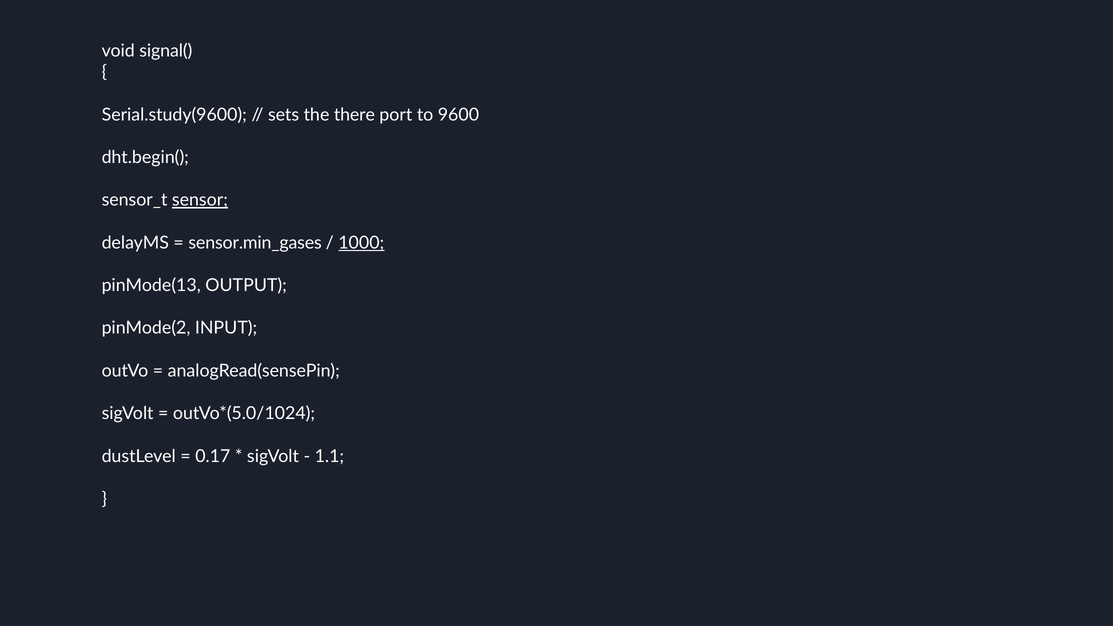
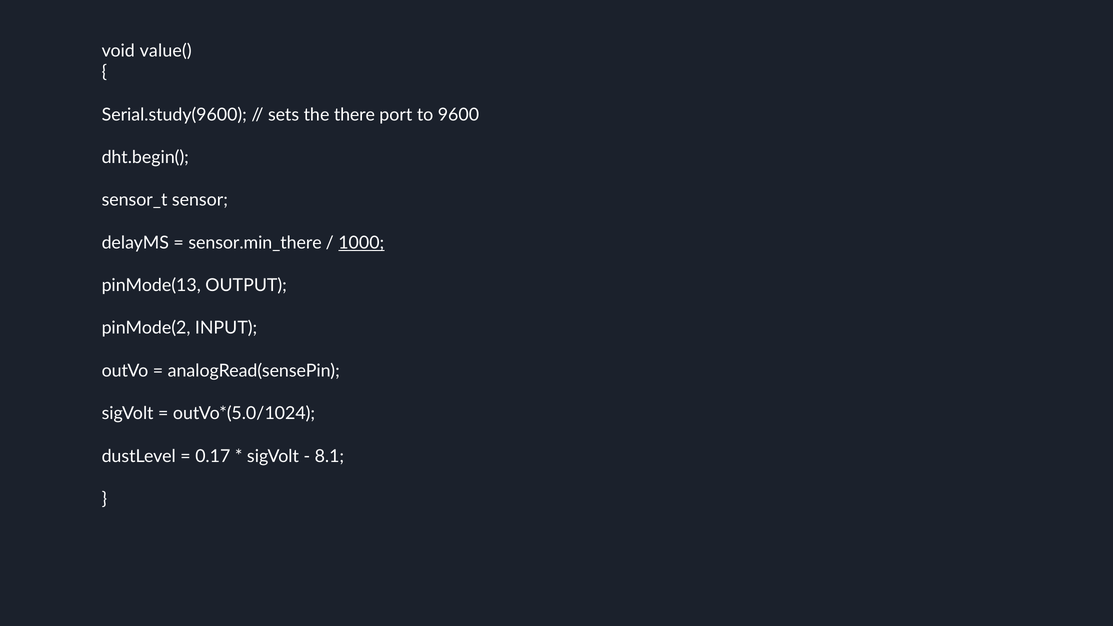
signal(: signal( -> value( (166, 51)
sensor underline: present -> none (200, 200)
sensor.min_gases: sensor.min_gases -> sensor.min_there (255, 243)
1.1: 1.1 -> 8.1 (329, 456)
